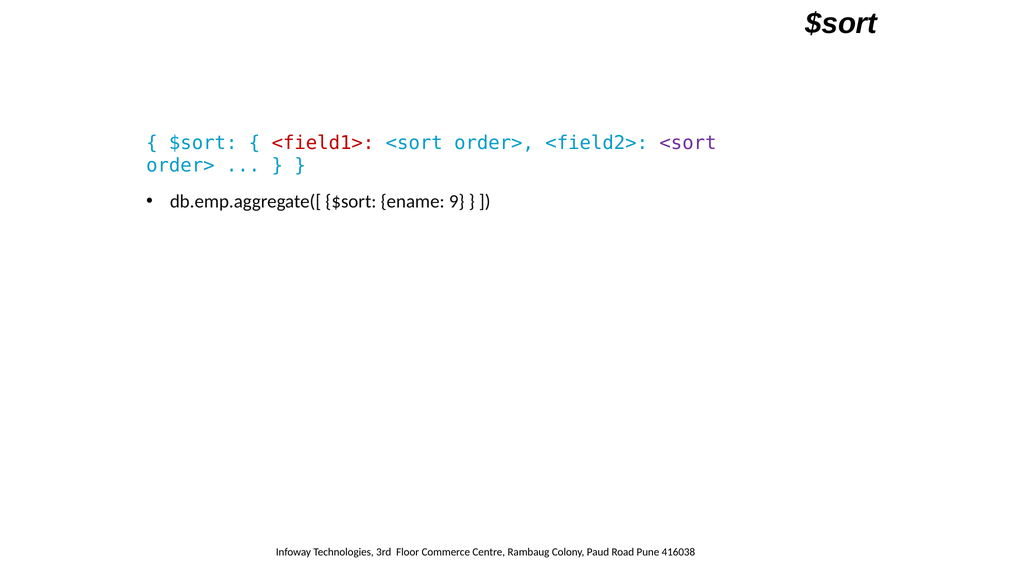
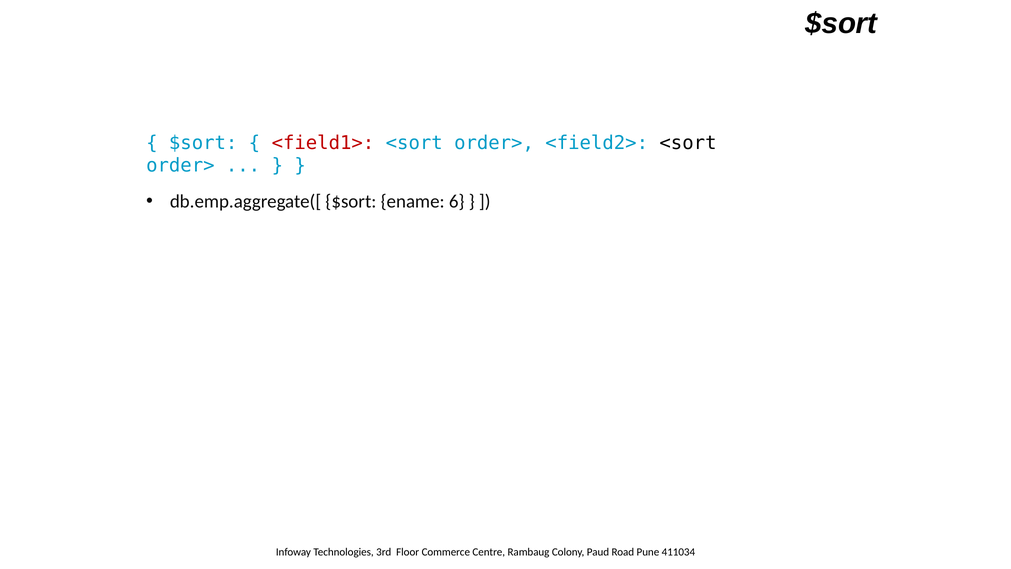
<sort colour: purple -> black (688, 143)
9: 9 -> 6 (457, 201)
416038: 416038 -> 411034 (678, 552)
